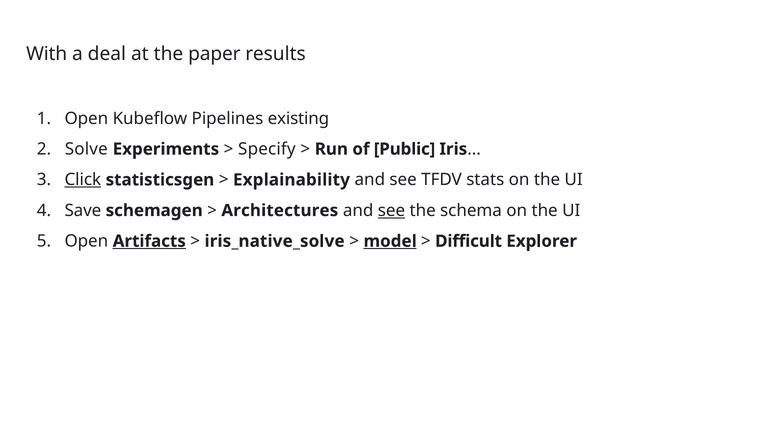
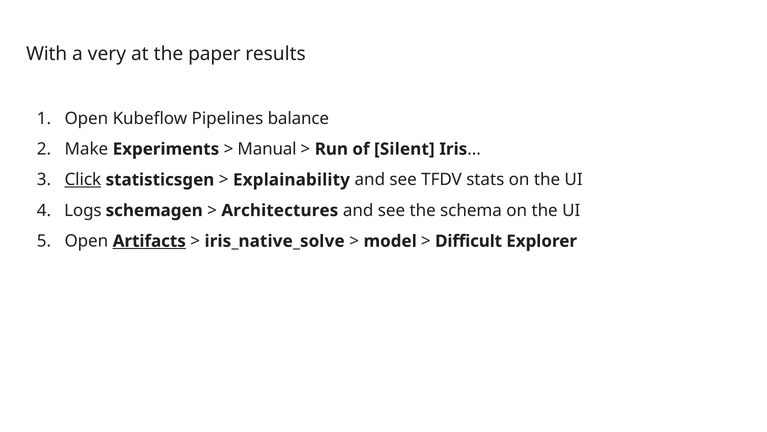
deal: deal -> very (107, 54)
existing: existing -> balance (298, 118)
Solve: Solve -> Make (86, 149)
Specify: Specify -> Manual (267, 149)
Public: Public -> Silent (404, 149)
Save: Save -> Logs (83, 210)
see underline: present -> none (391, 210)
model underline: present -> none (390, 241)
